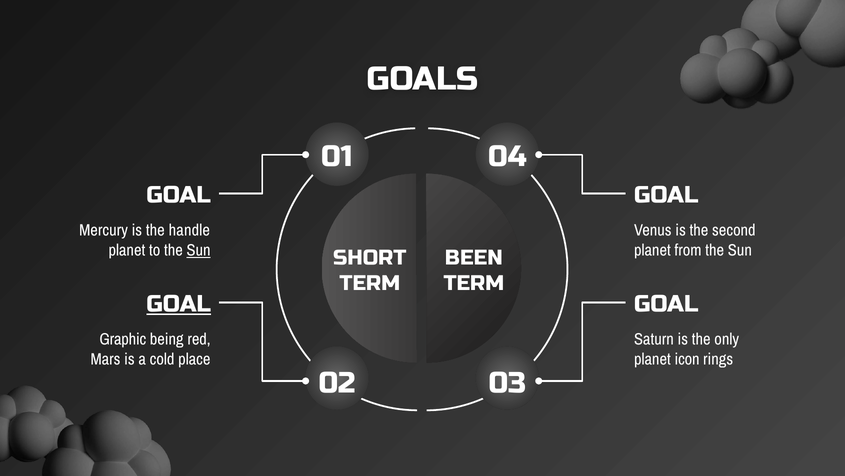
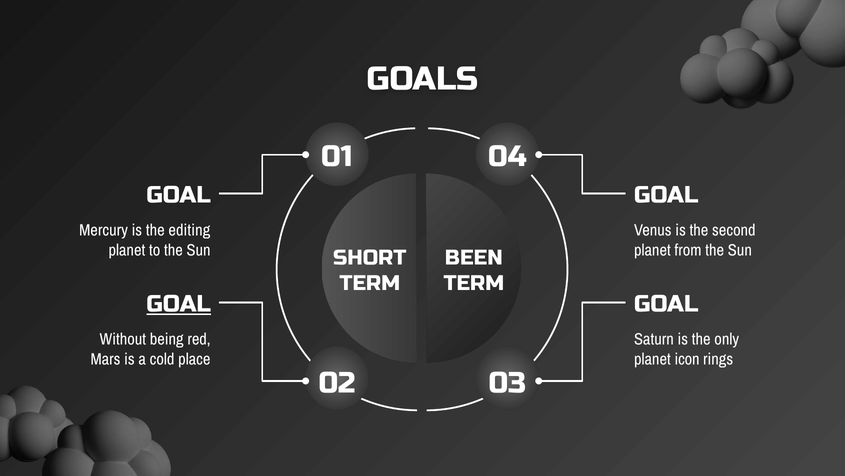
handle: handle -> editing (189, 230)
Sun underline: present -> none (199, 250)
Graphic: Graphic -> Without (123, 339)
